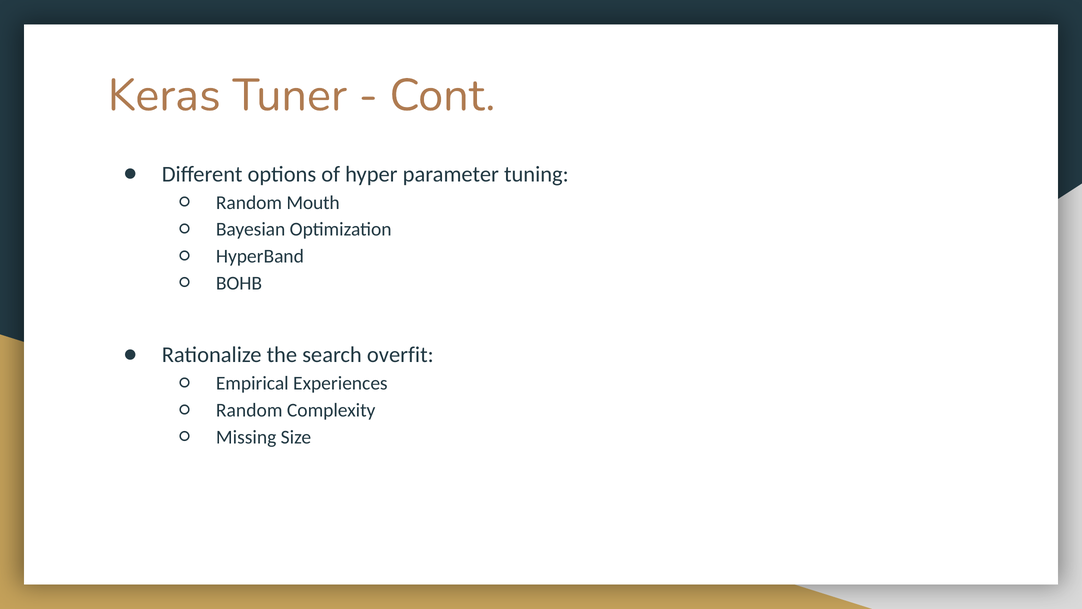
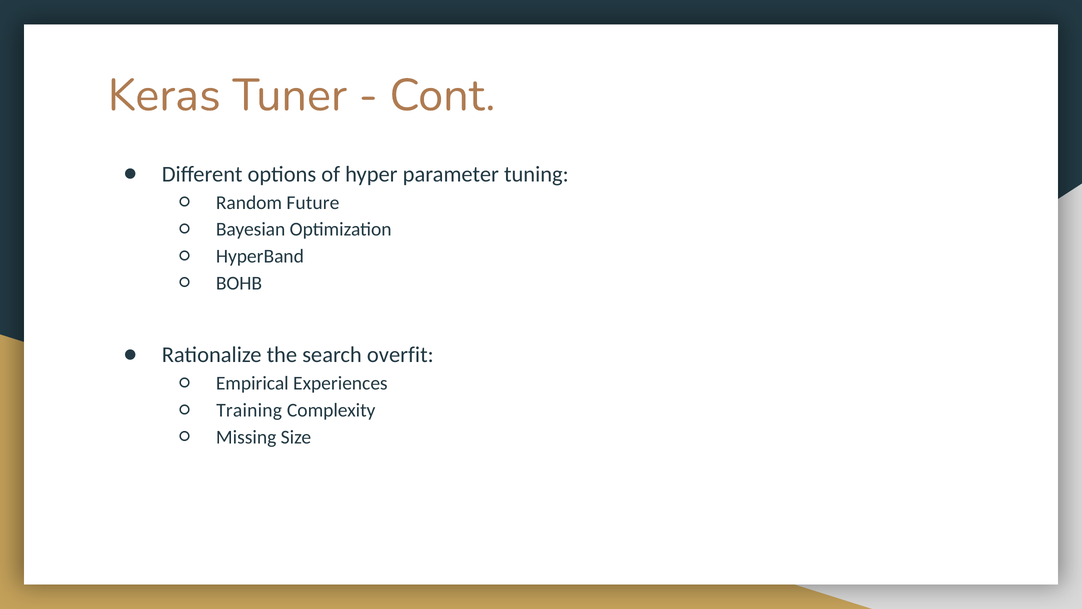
Mouth: Mouth -> Future (313, 202)
Random: Random -> Training (249, 410)
